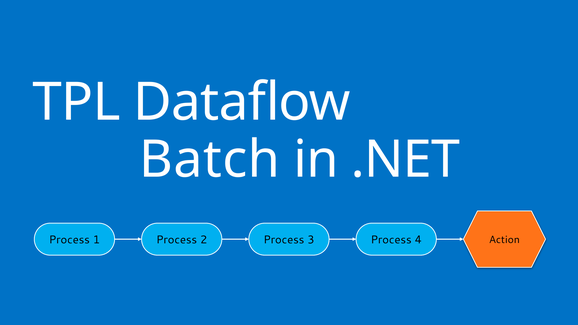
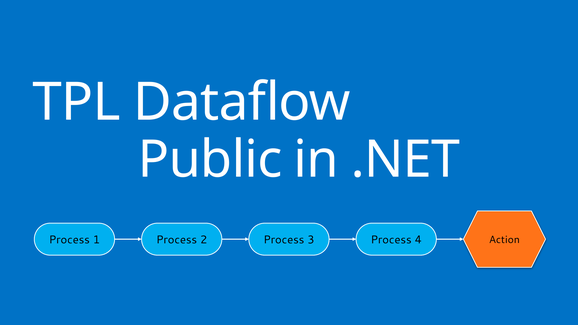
Batch: Batch -> Public (210, 160)
